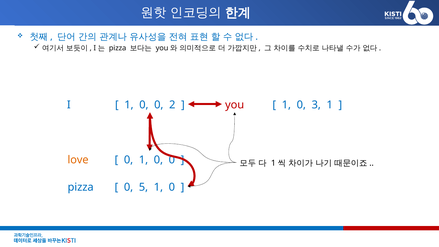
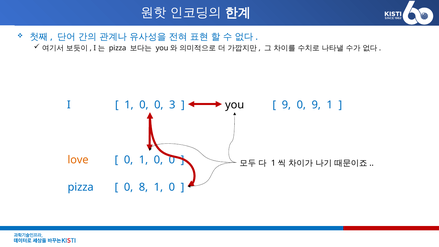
2: 2 -> 3 (172, 105)
you colour: red -> black (235, 105)
1: 1 -> 9 (286, 105)
0 3: 3 -> 9 (316, 105)
5: 5 -> 8 (143, 187)
